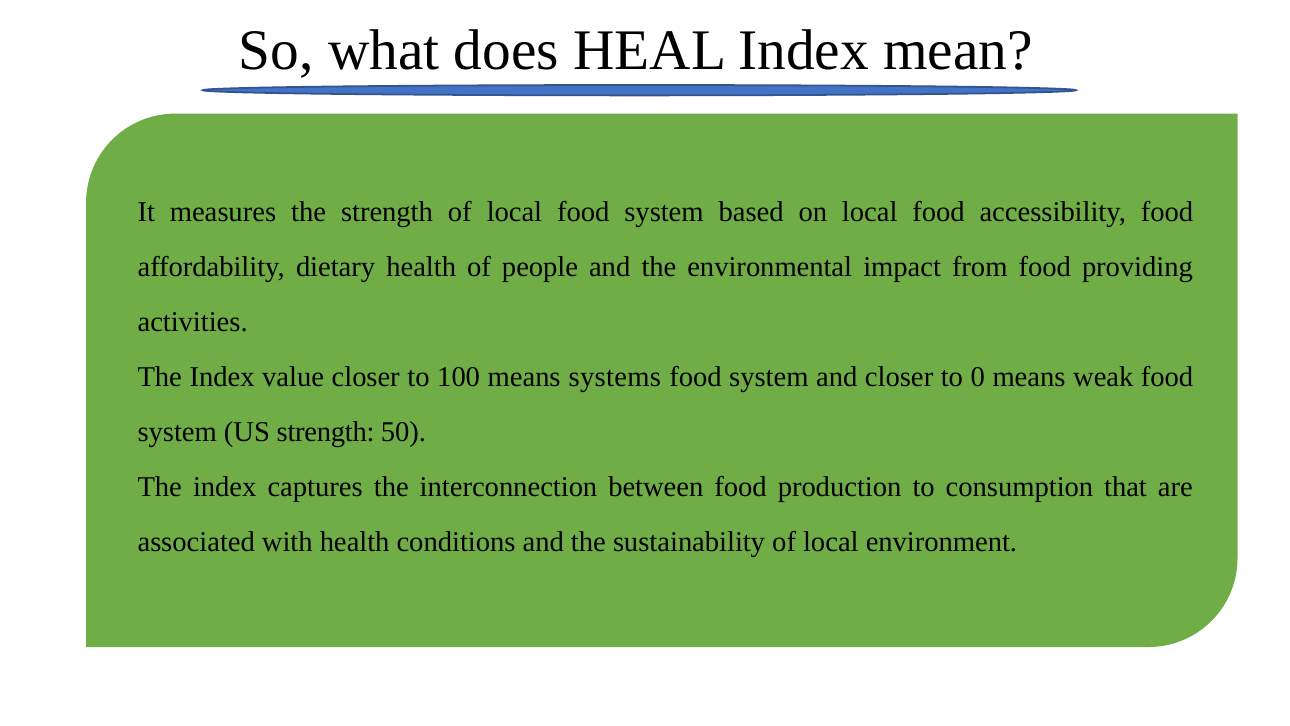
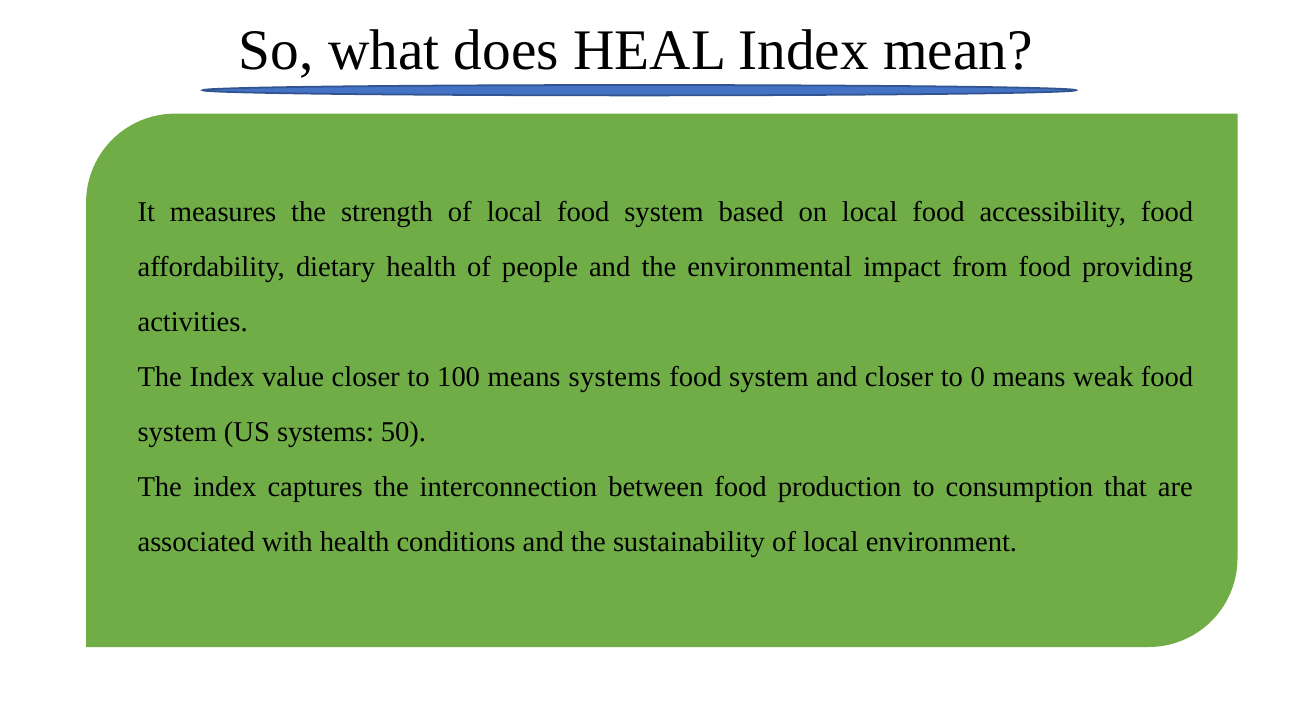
US strength: strength -> systems (326, 431)
